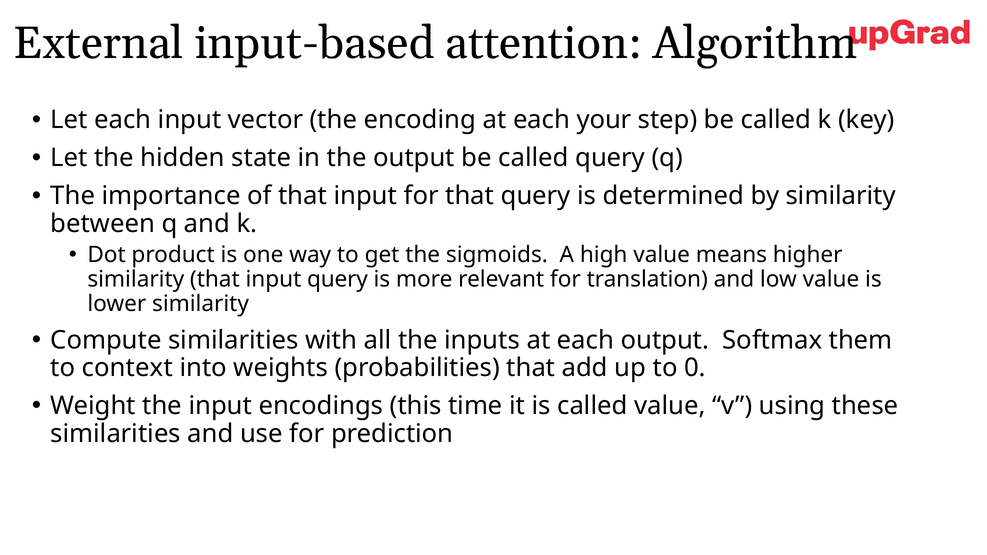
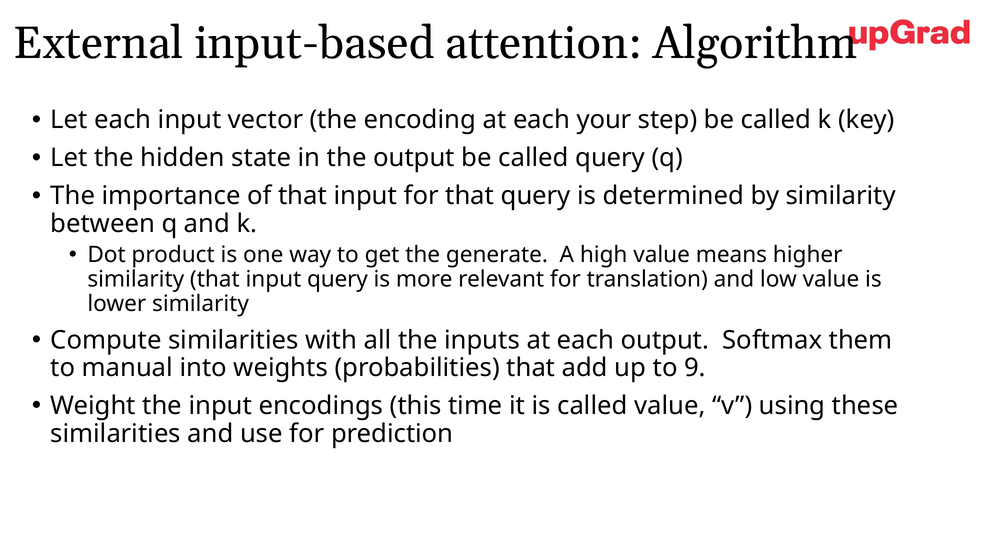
sigmoids: sigmoids -> generate (497, 255)
context: context -> manual (127, 368)
0: 0 -> 9 (695, 368)
